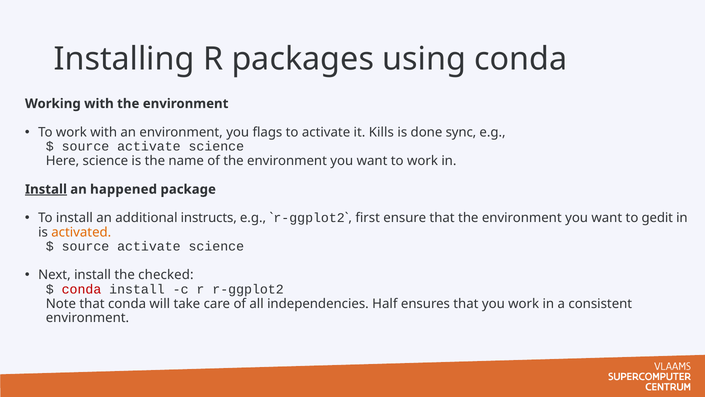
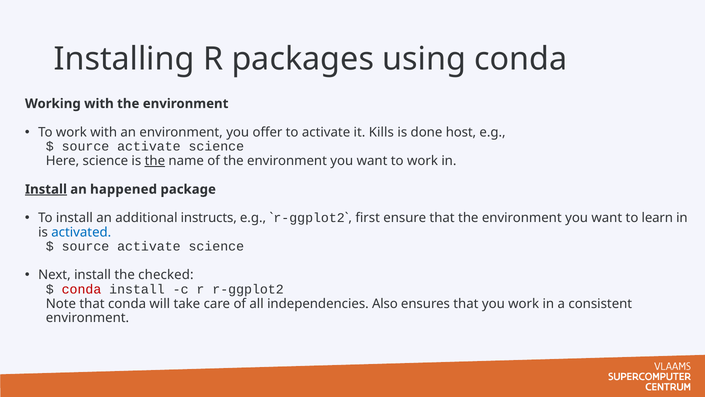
flags: flags -> offer (267, 132)
sync: sync -> host (461, 132)
the underline: none -> present (155, 161)
gedit: gedit -> learn (657, 218)
activated colour: orange -> blue (81, 232)
Half: Half -> Also (385, 303)
